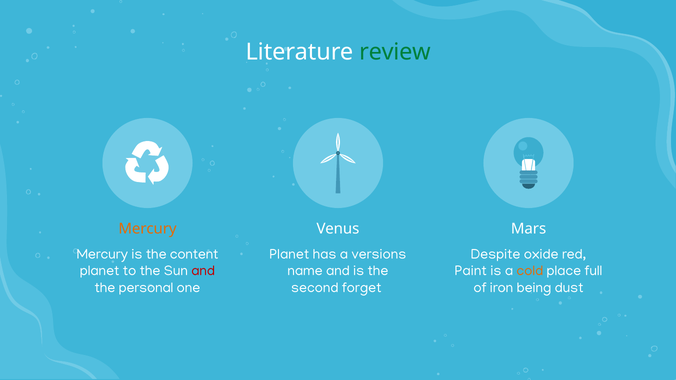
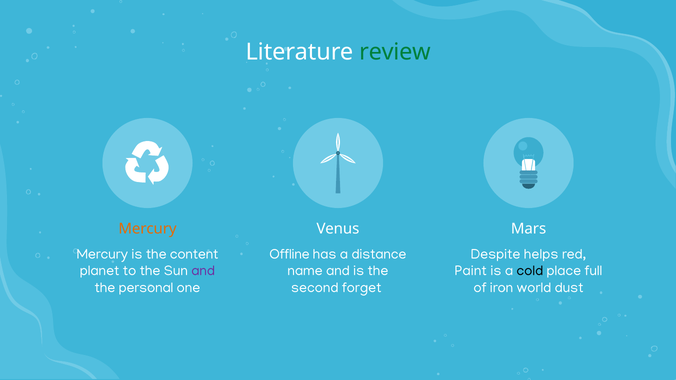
Planet: Planet -> Offline (289, 254)
versions: versions -> distance (379, 254)
oxide: oxide -> helps (541, 254)
and colour: red -> purple (203, 271)
cold colour: orange -> black (530, 271)
being: being -> world (534, 288)
